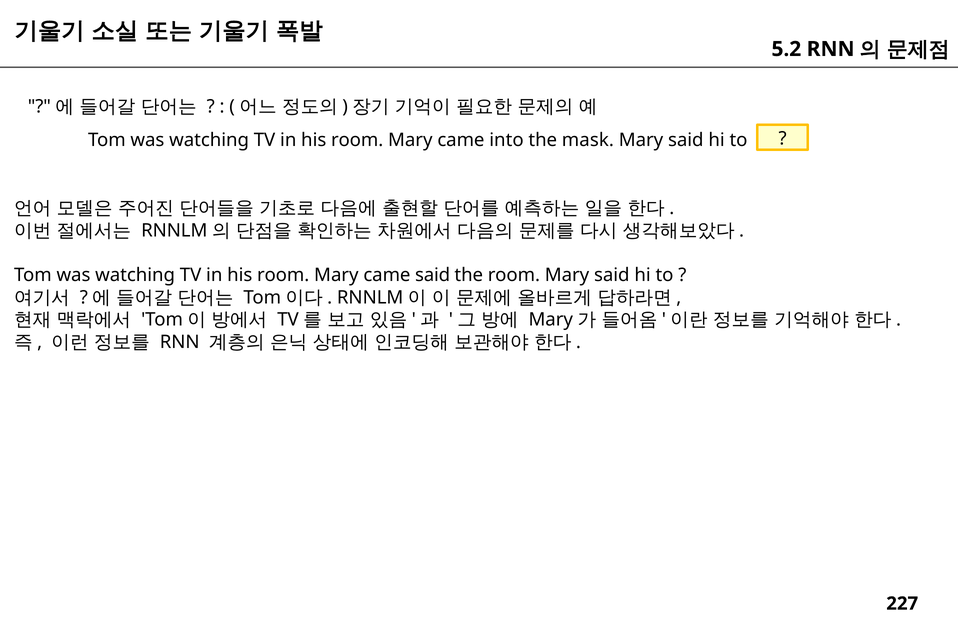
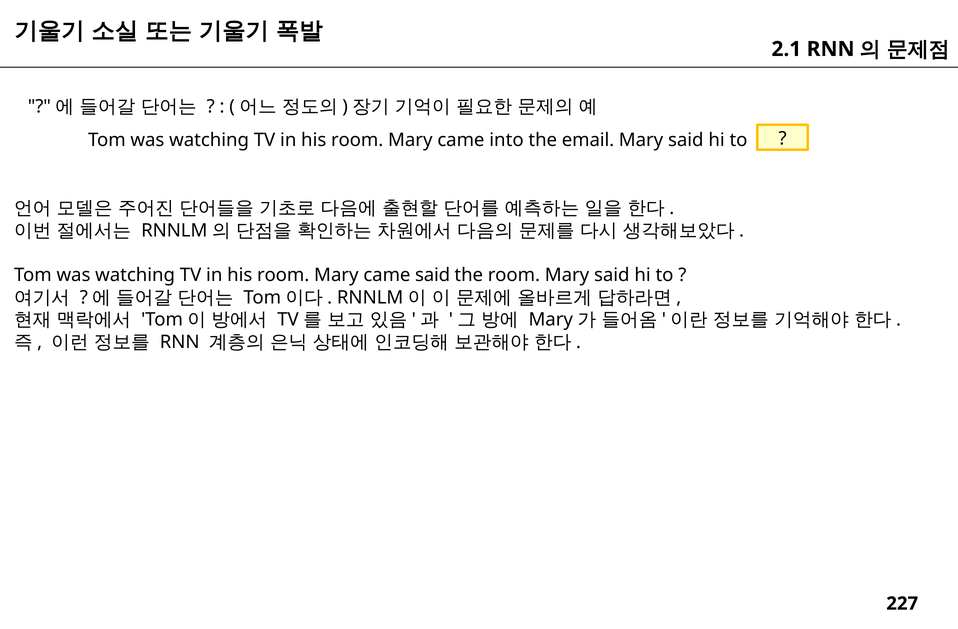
5.2: 5.2 -> 2.1 (786, 49)
mask: mask -> email (588, 140)
